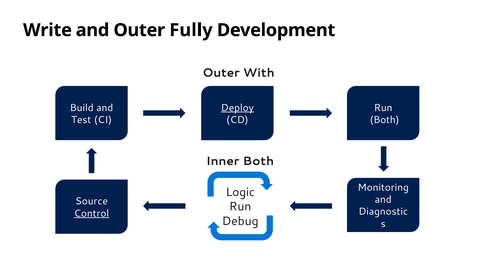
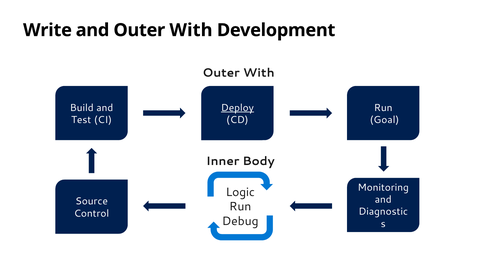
and Outer Fully: Fully -> With (191, 30)
Both: Both -> Goal (384, 120)
Inner Both: Both -> Body (259, 161)
Control underline: present -> none (92, 213)
